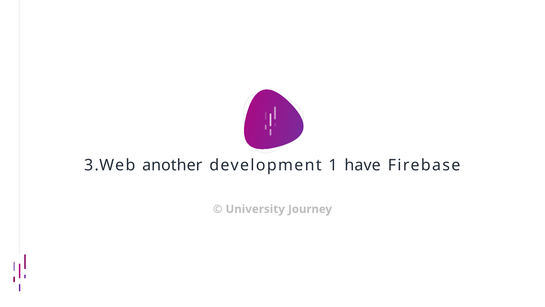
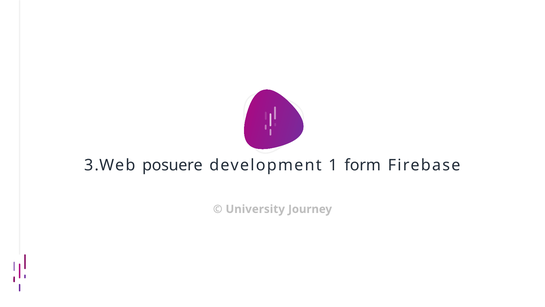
another: another -> posuere (172, 165)
have: have -> form (363, 165)
